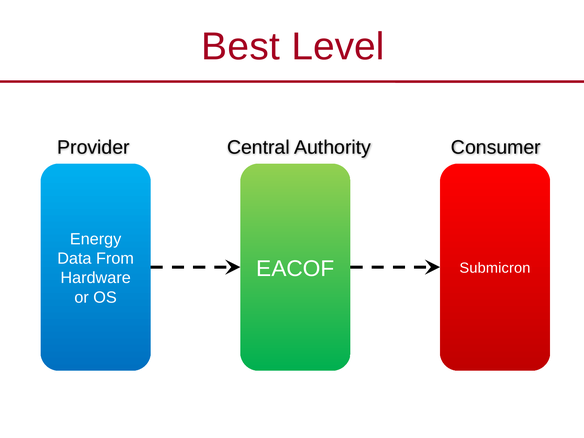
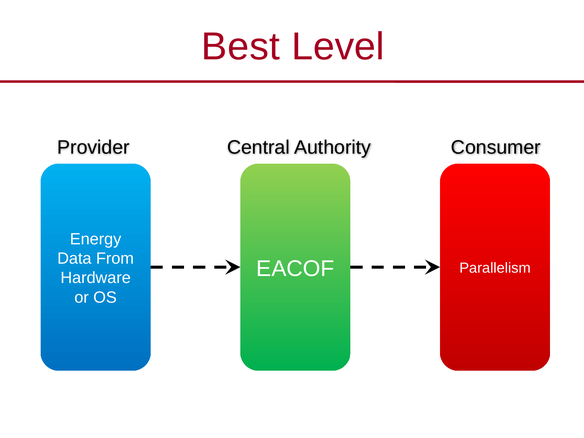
Submicron: Submicron -> Parallelism (495, 268)
